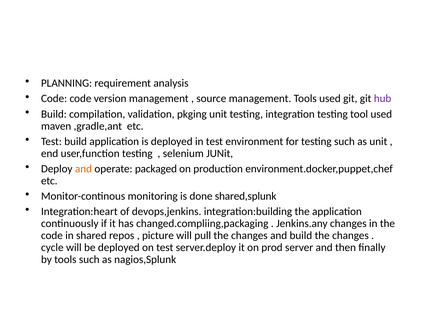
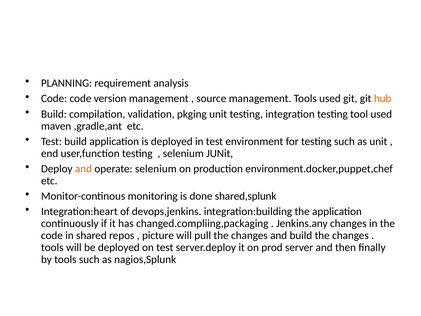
hub colour: purple -> orange (383, 99)
operate packaged: packaged -> selenium (156, 169)
cycle: cycle -> tools (52, 247)
